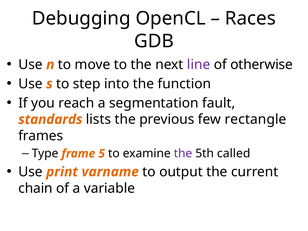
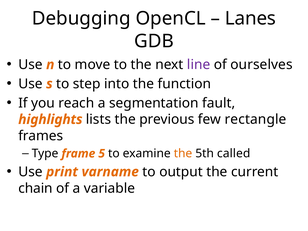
Races: Races -> Lanes (250, 19)
otherwise: otherwise -> ourselves (261, 65)
standards: standards -> highlights (50, 119)
the colour: purple -> orange (183, 154)
